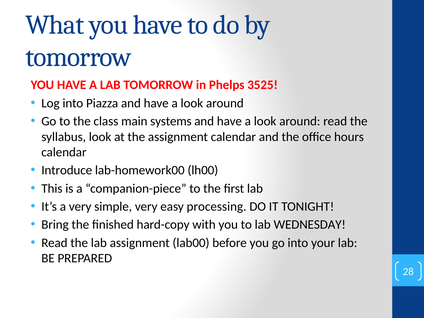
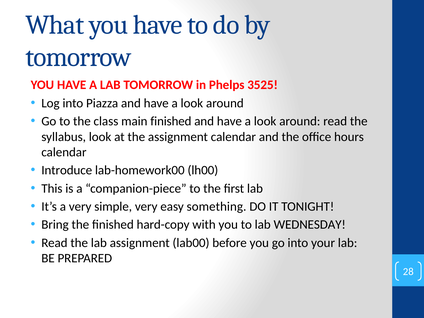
main systems: systems -> finished (171, 121)
processing: processing -> something (217, 207)
